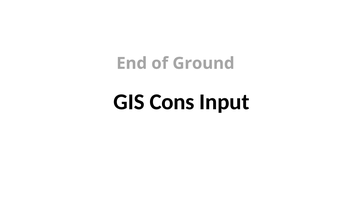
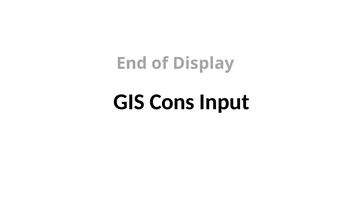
Ground: Ground -> Display (203, 63)
